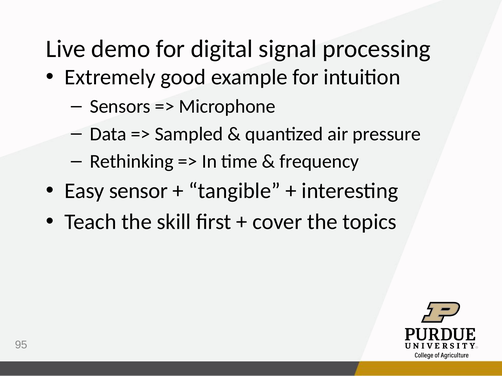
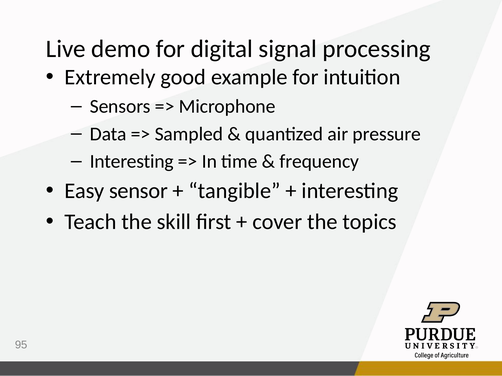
Rethinking: Rethinking -> Interesting (132, 162)
